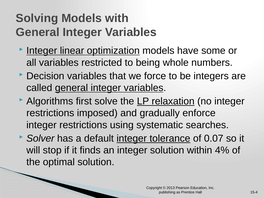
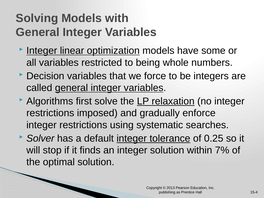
0.07: 0.07 -> 0.25 (214, 138)
4%: 4% -> 7% (222, 150)
